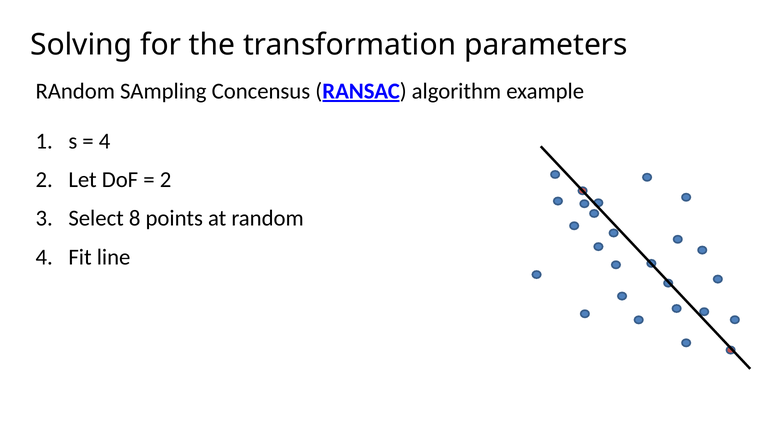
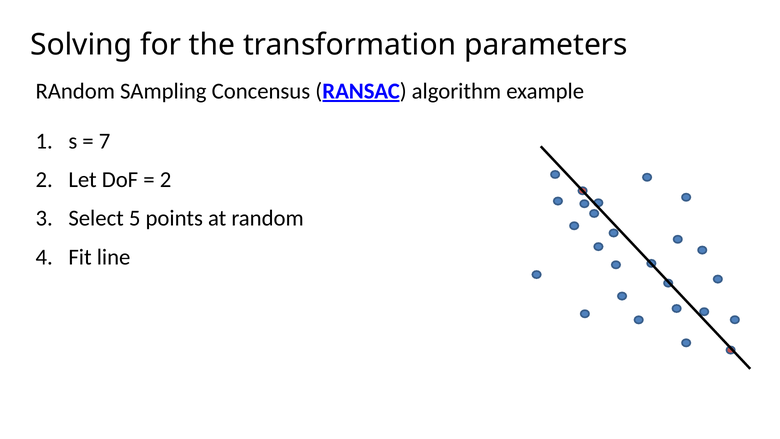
4: 4 -> 7 (105, 141)
8: 8 -> 5 (135, 218)
